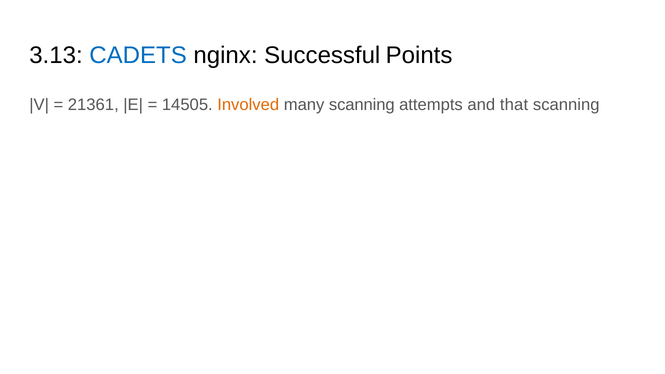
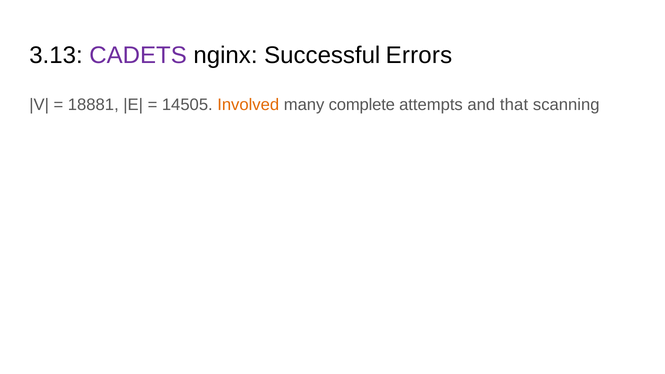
CADETS colour: blue -> purple (138, 55)
Points: Points -> Errors (419, 55)
21361: 21361 -> 18881 (93, 105)
many scanning: scanning -> complete (362, 105)
